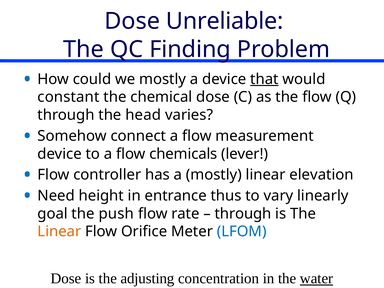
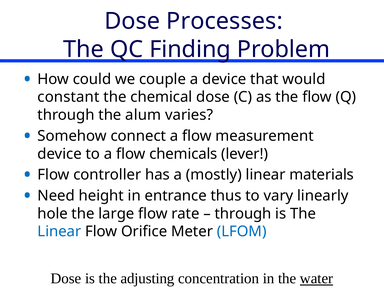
Unreliable: Unreliable -> Processes (225, 21)
we mostly: mostly -> couple (163, 79)
that underline: present -> none (264, 79)
head: head -> alum (143, 115)
elevation: elevation -> materials (322, 175)
goal: goal -> hole (53, 214)
push: push -> large (116, 214)
Linear colour: orange -> blue (59, 232)
